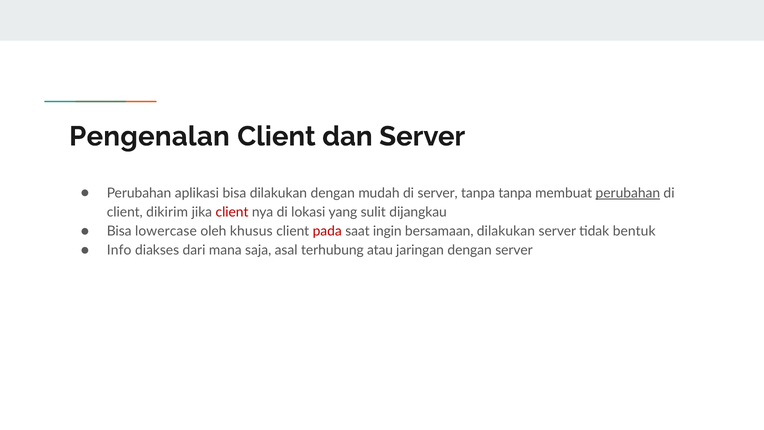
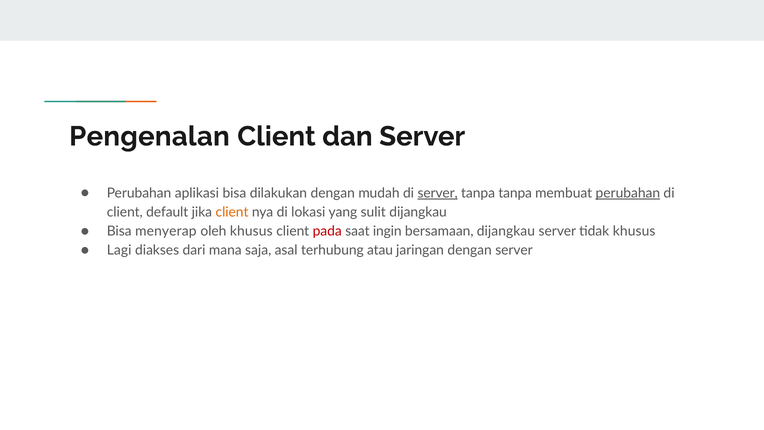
server underline: none -> present (438, 193)
dikirim: dikirim -> default (167, 212)
client colour: red -> orange (232, 212)
lowercase: lowercase -> menyerap (166, 231)
bersamaan dilakukan: dilakukan -> dijangkau (506, 231)
tidak bentuk: bentuk -> khusus (634, 231)
Info: Info -> Lagi (119, 250)
